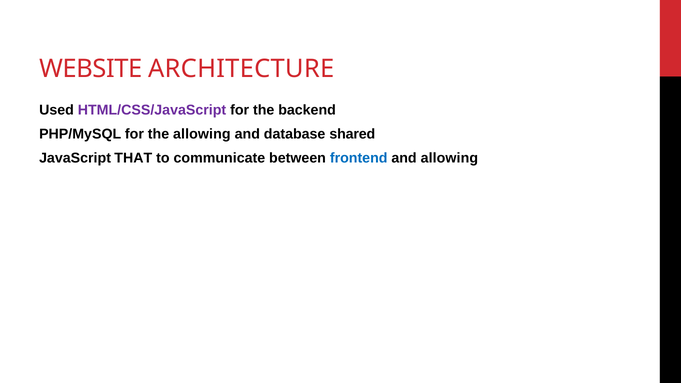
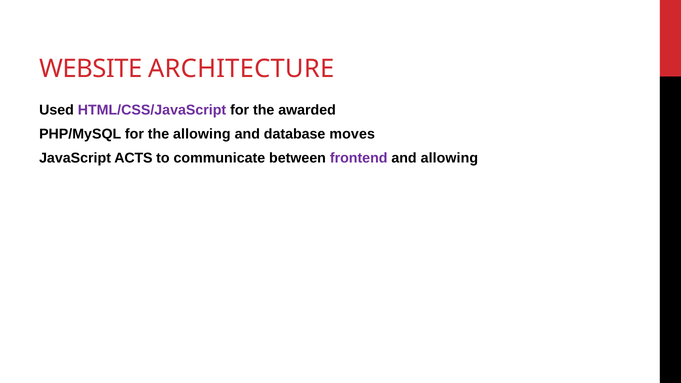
backend: backend -> awarded (307, 110)
shared: shared -> moves (352, 134)
THAT: THAT -> ACTS (133, 158)
frontend colour: blue -> purple (359, 158)
